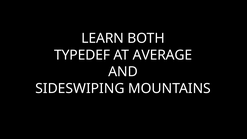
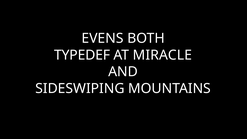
LEARN: LEARN -> EVENS (103, 38)
AVERAGE: AVERAGE -> MIRACLE (162, 55)
